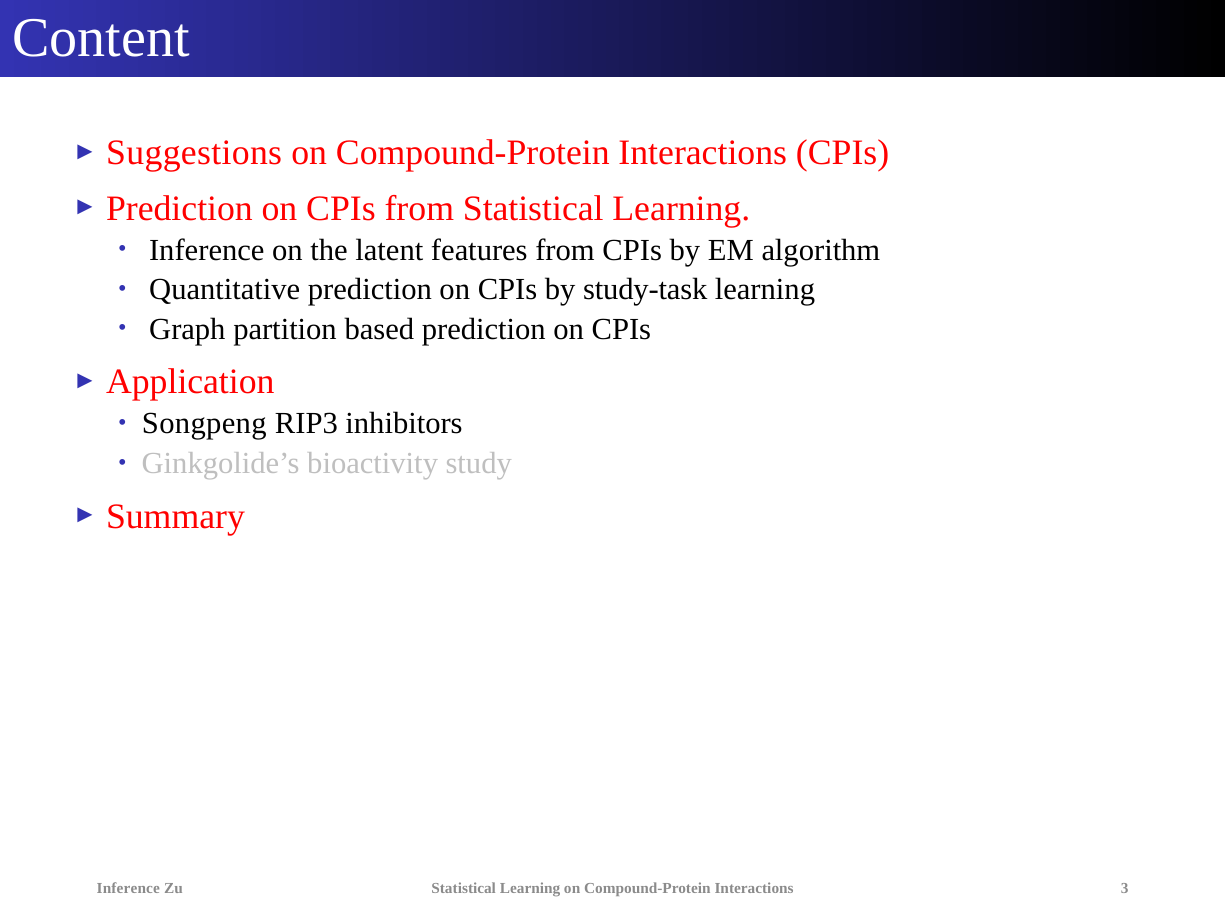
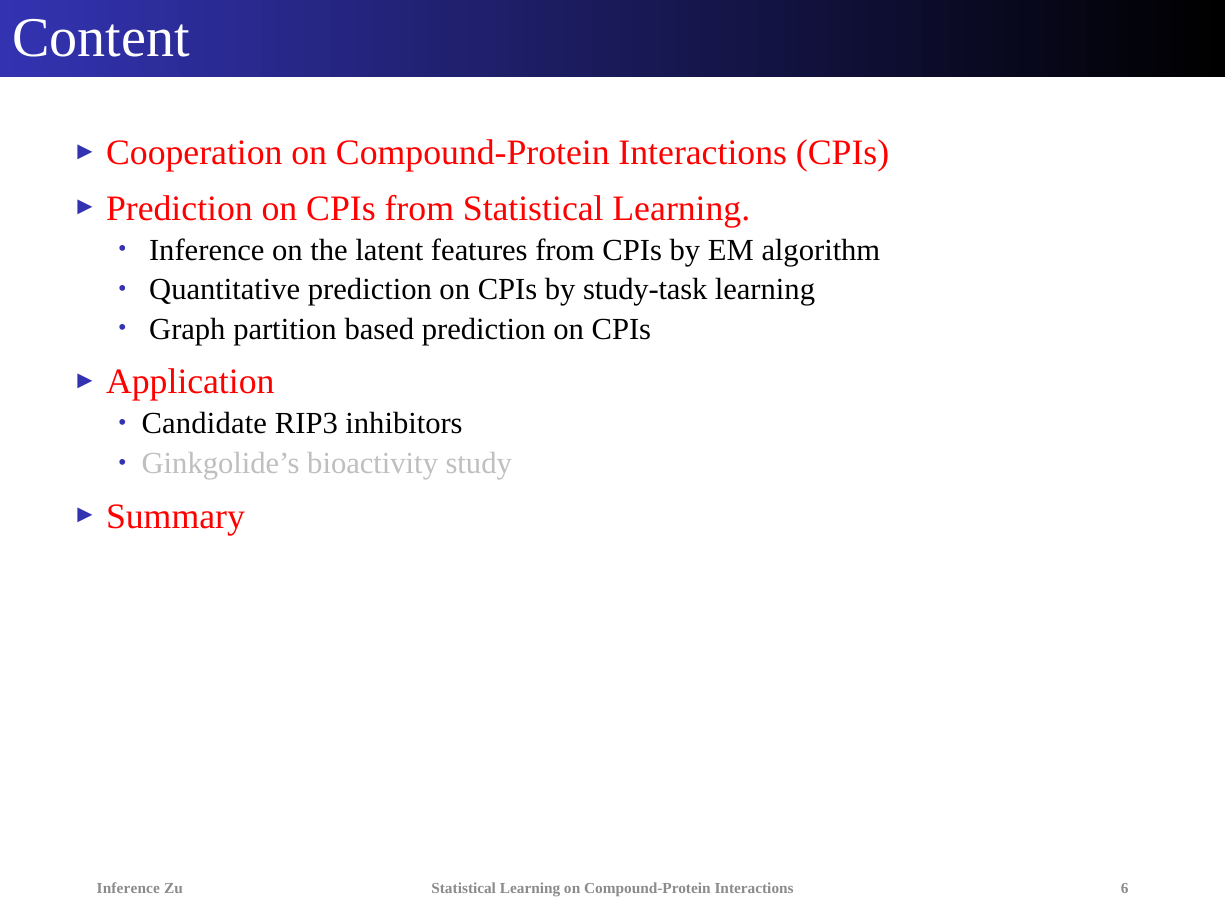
Suggestions: Suggestions -> Cooperation (194, 153)
Songpeng: Songpeng -> Candidate (204, 424)
3: 3 -> 6 (1125, 888)
